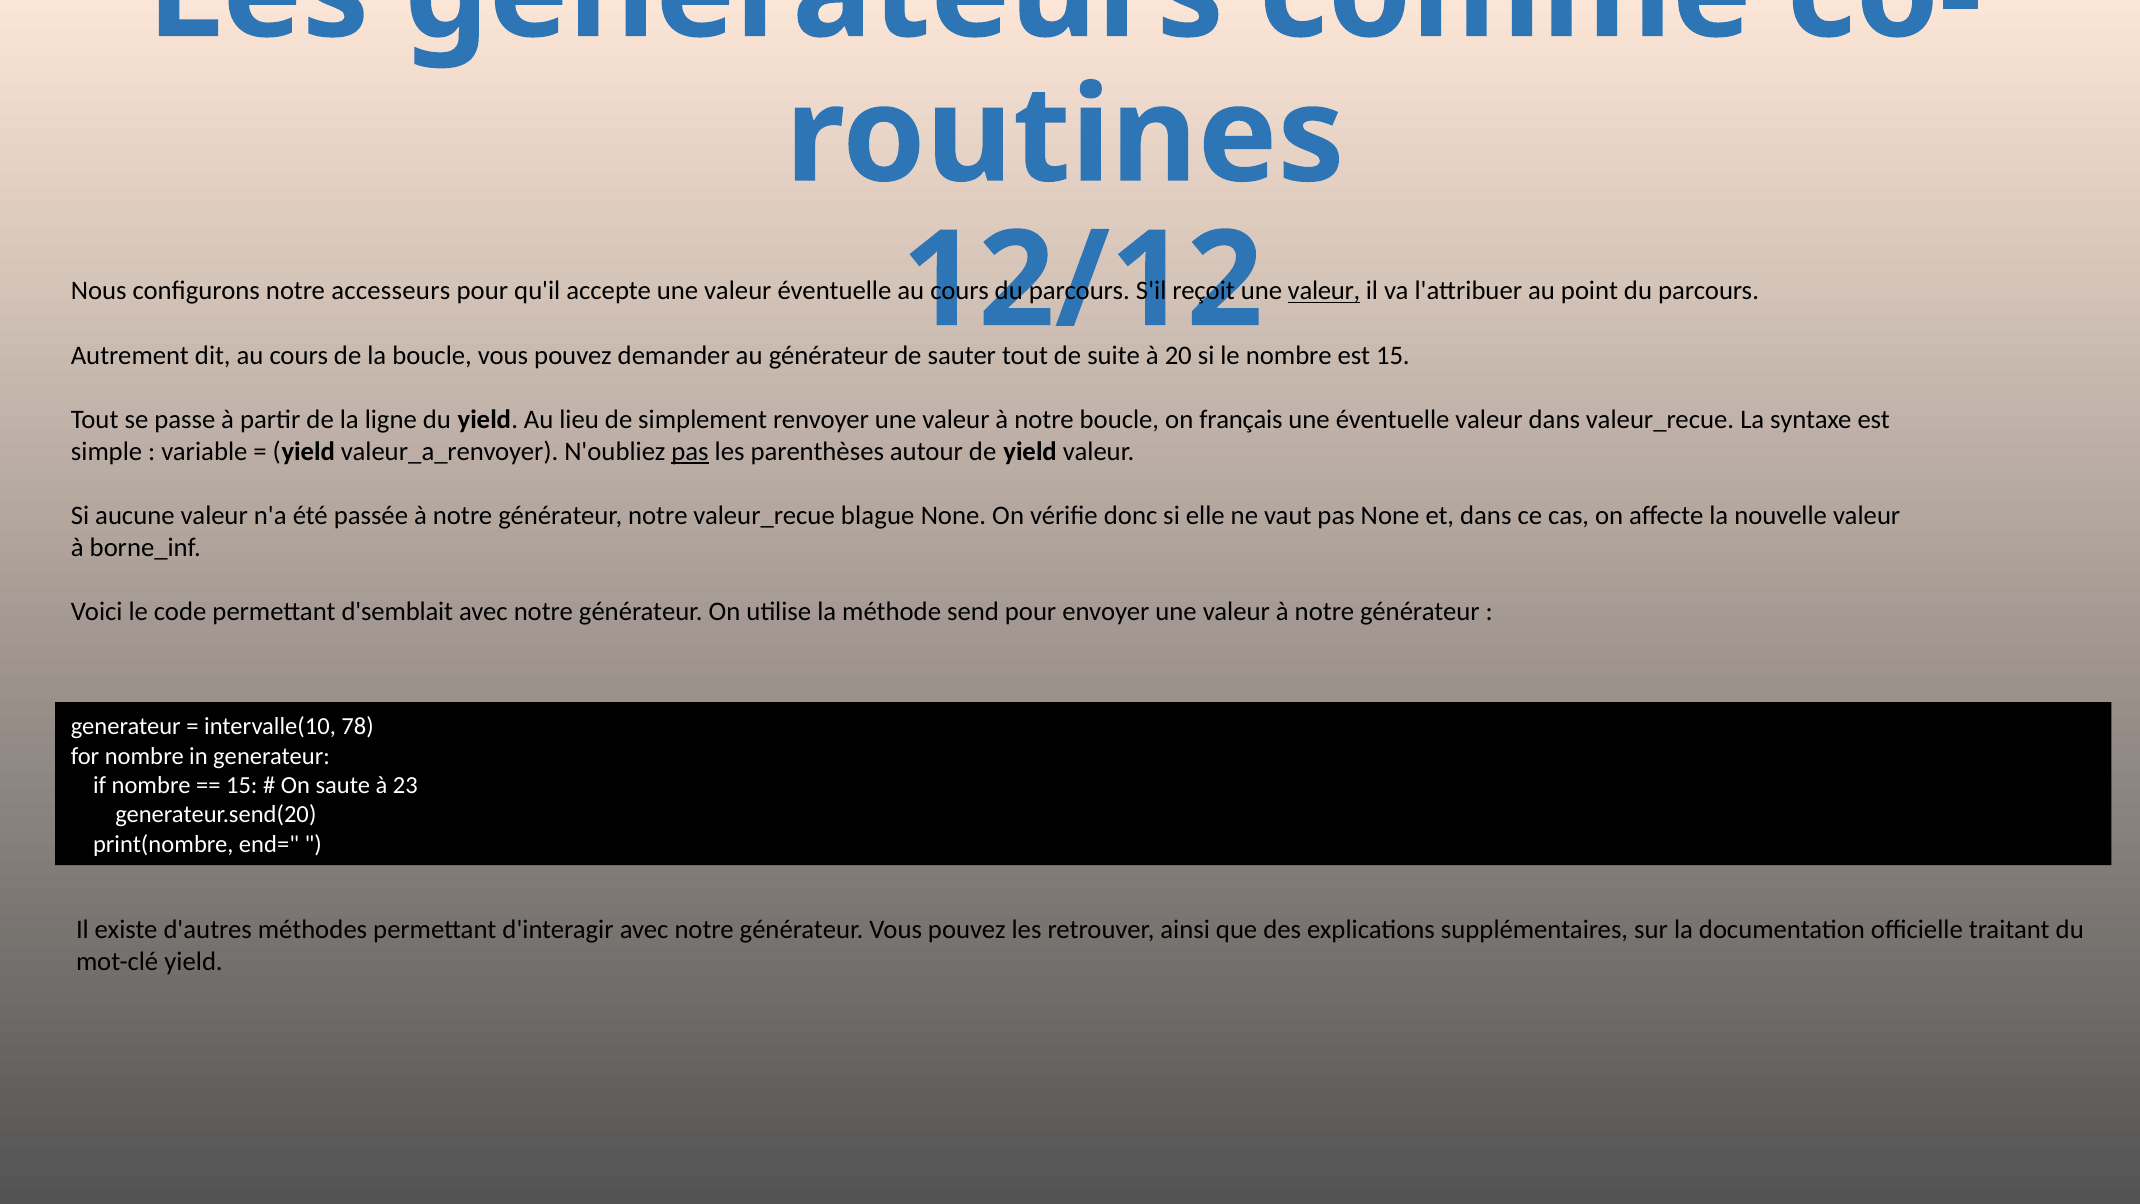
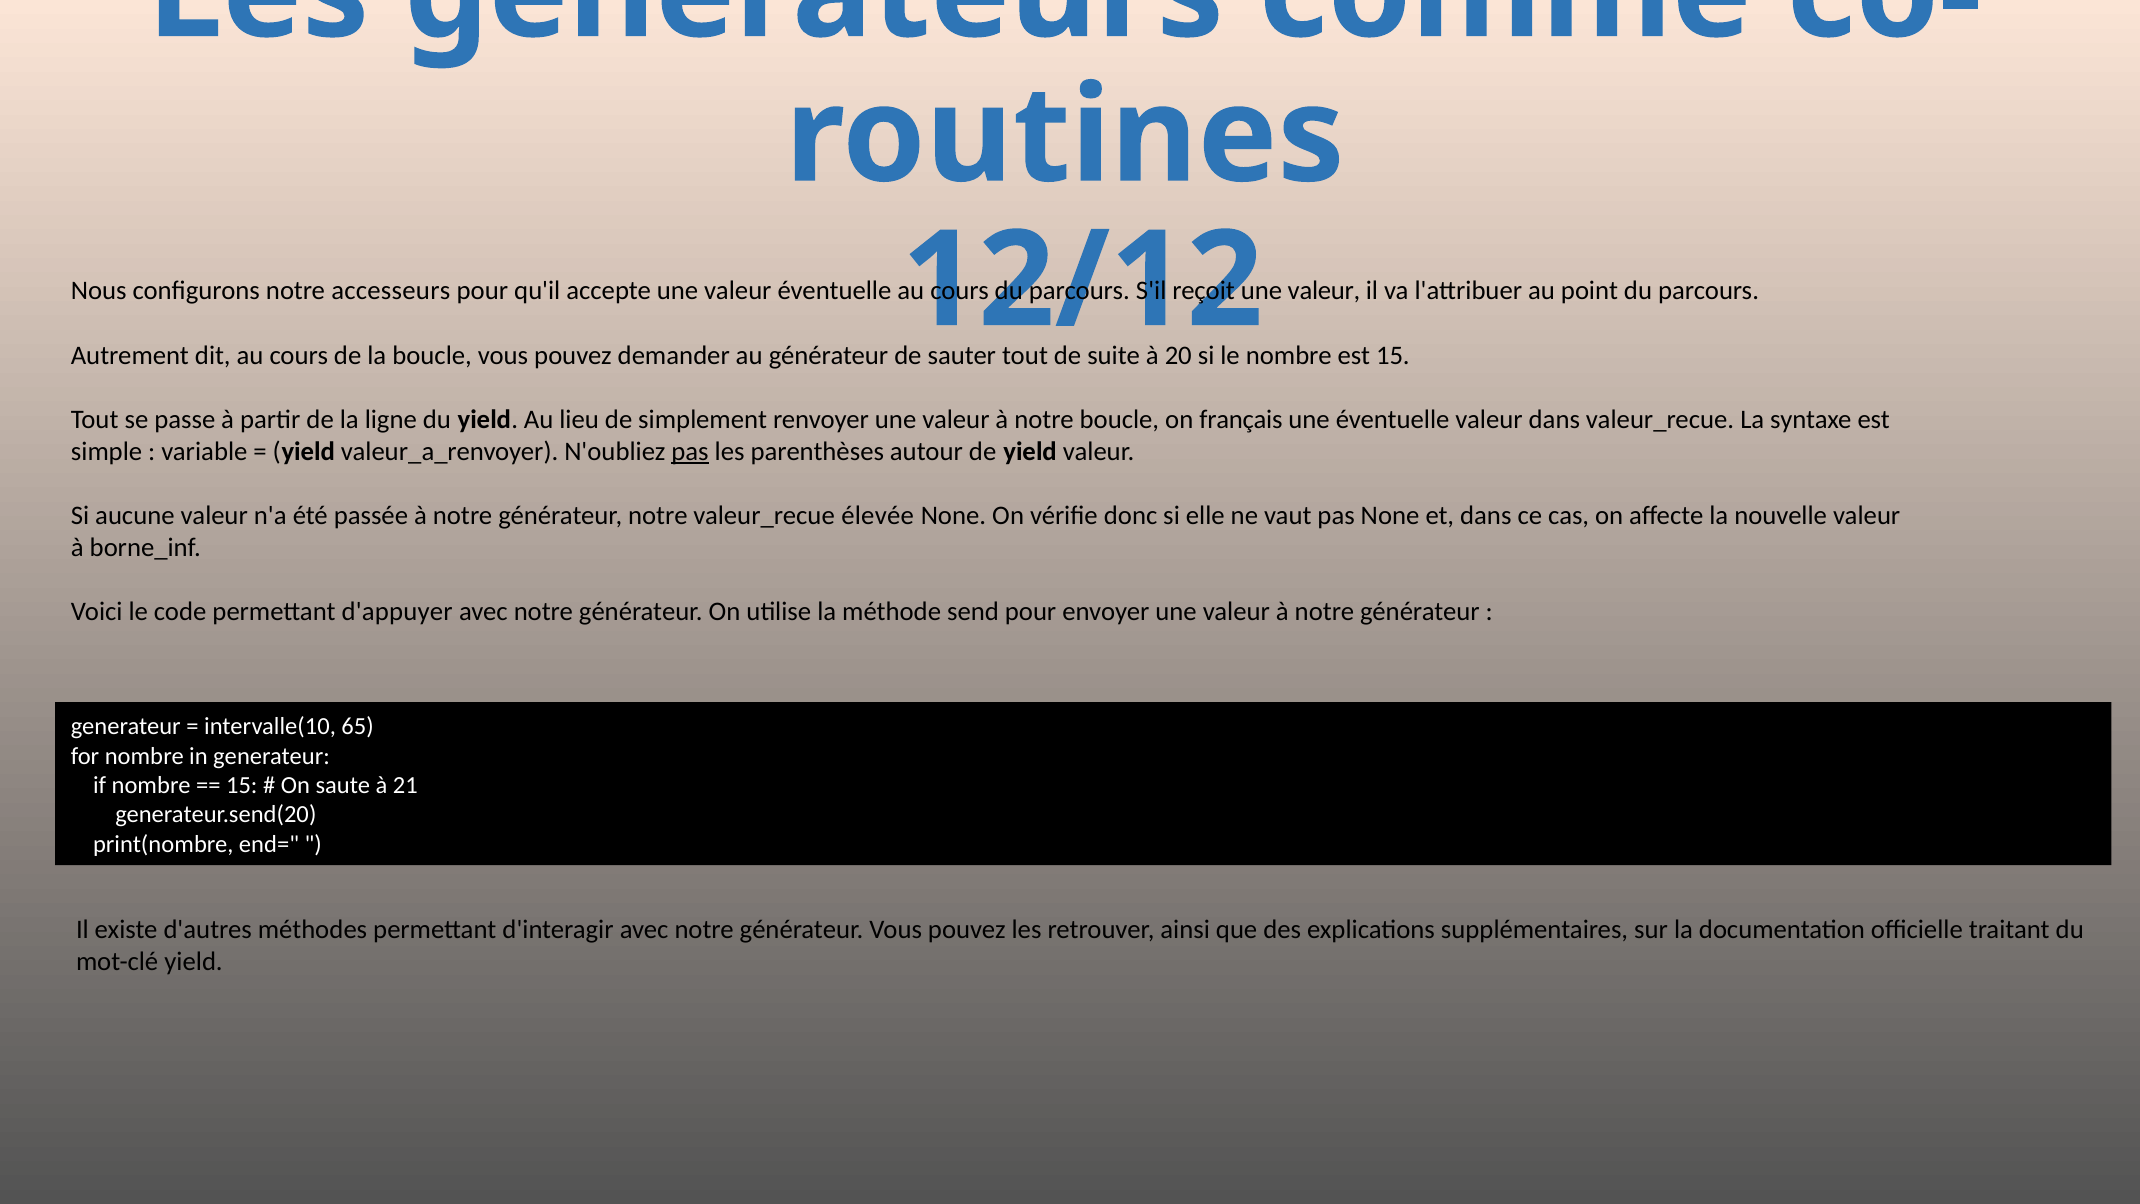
valeur underline: present -> none (1324, 291)
blague: blague -> élevée (878, 516)
d'semblait: d'semblait -> d'appuyer (397, 612)
78: 78 -> 65 (358, 726)
23: 23 -> 21 (405, 785)
